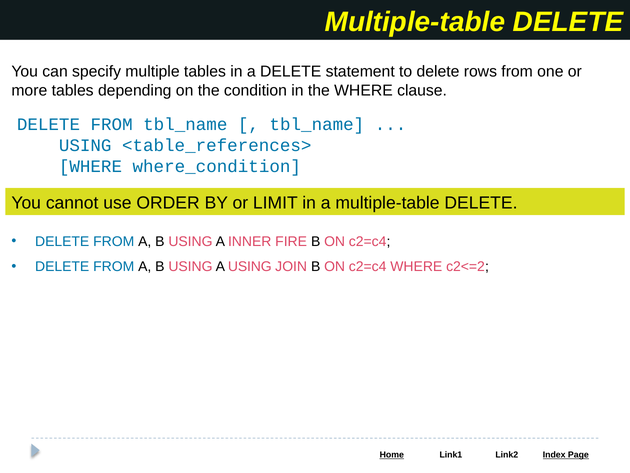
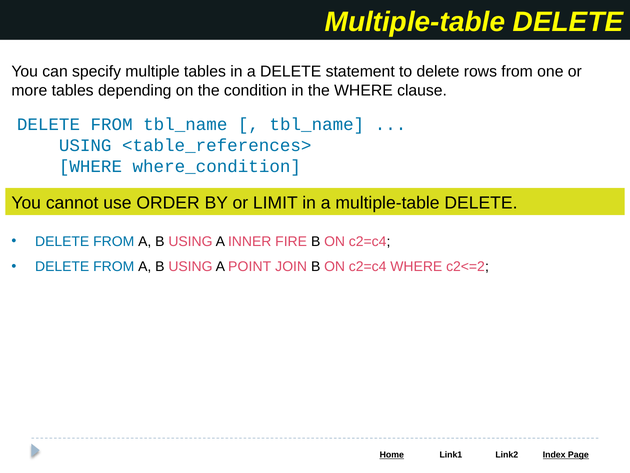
A USING: USING -> POINT (250, 267)
